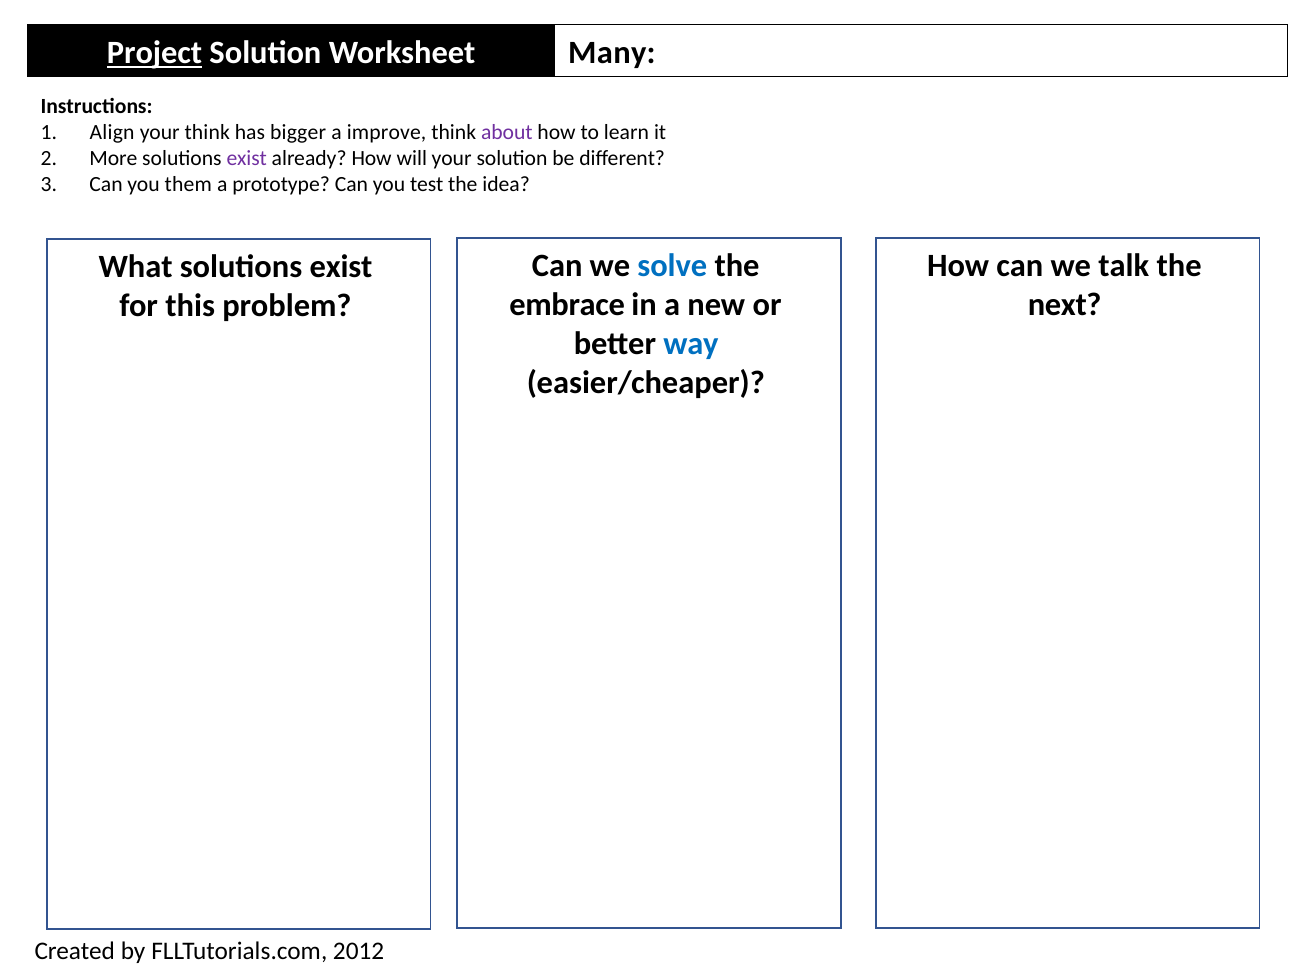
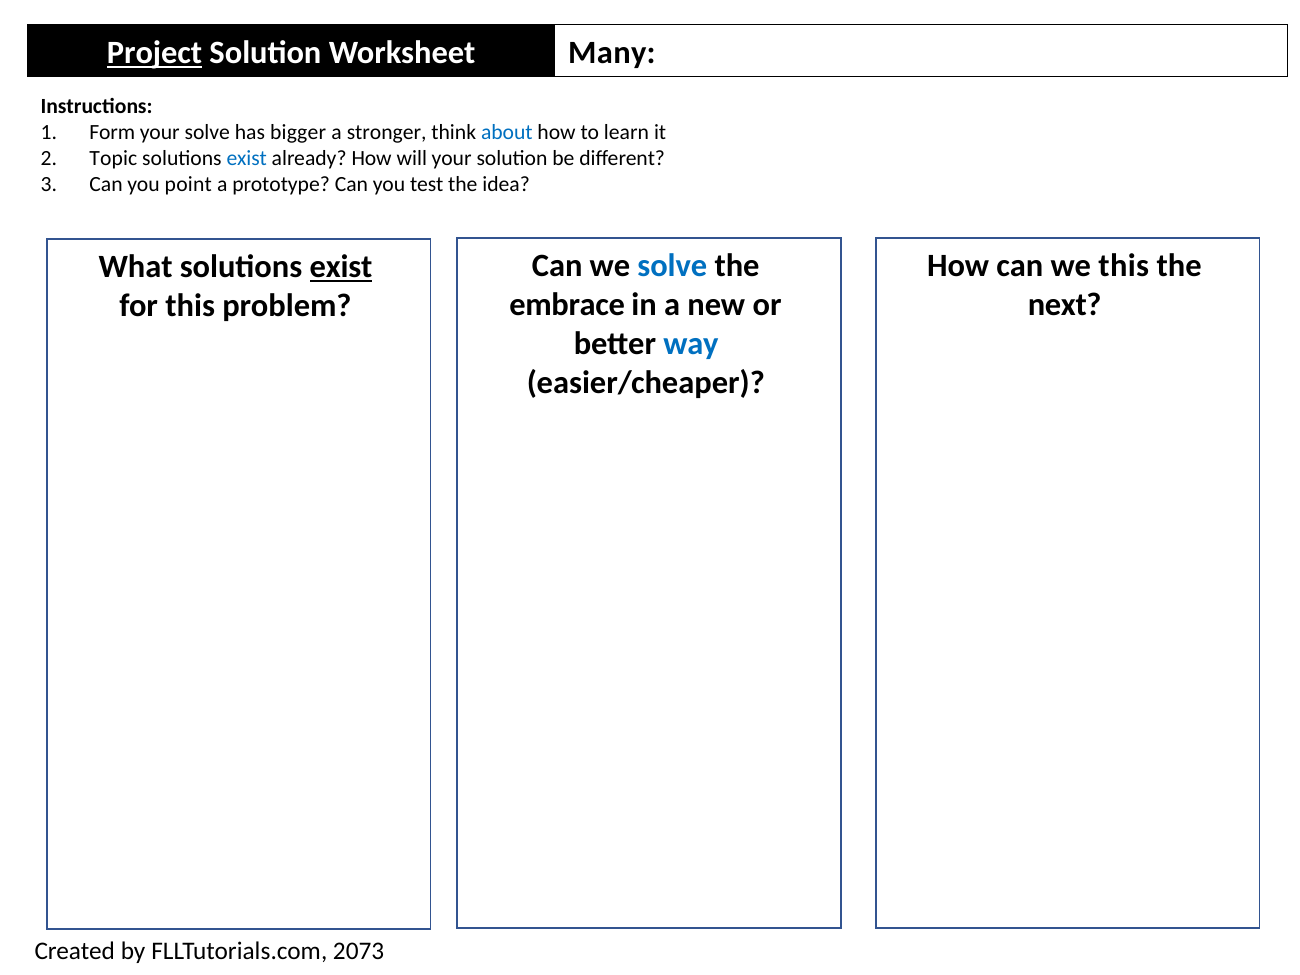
Align: Align -> Form (112, 132)
your think: think -> solve (207, 132)
improve: improve -> stronger (387, 132)
about colour: purple -> blue (507, 132)
More: More -> Topic (113, 158)
exist colour: purple -> blue (247, 158)
them: them -> point (188, 184)
we talk: talk -> this (1124, 266)
exist underline: none -> present (341, 267)
2012: 2012 -> 2073 (359, 952)
